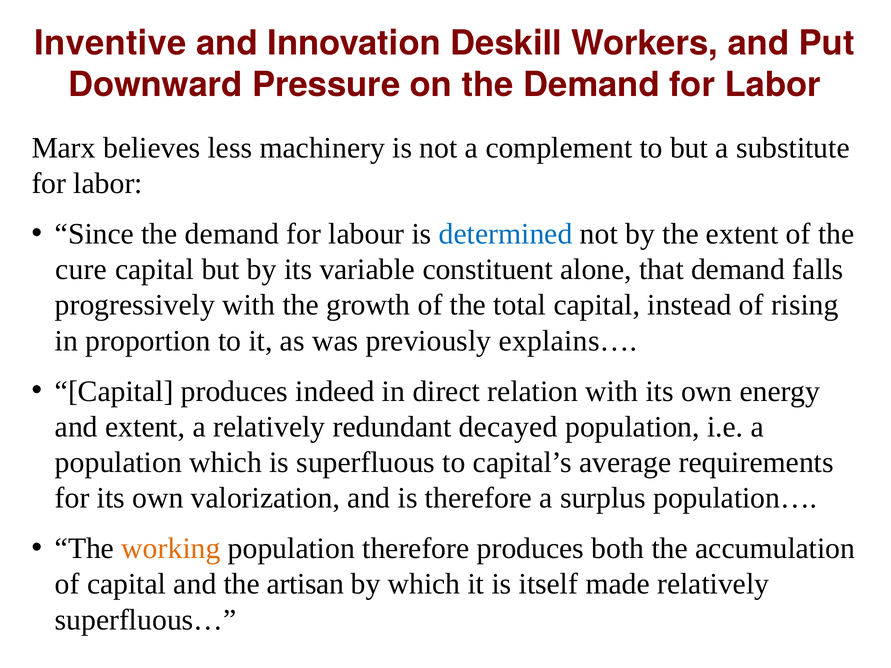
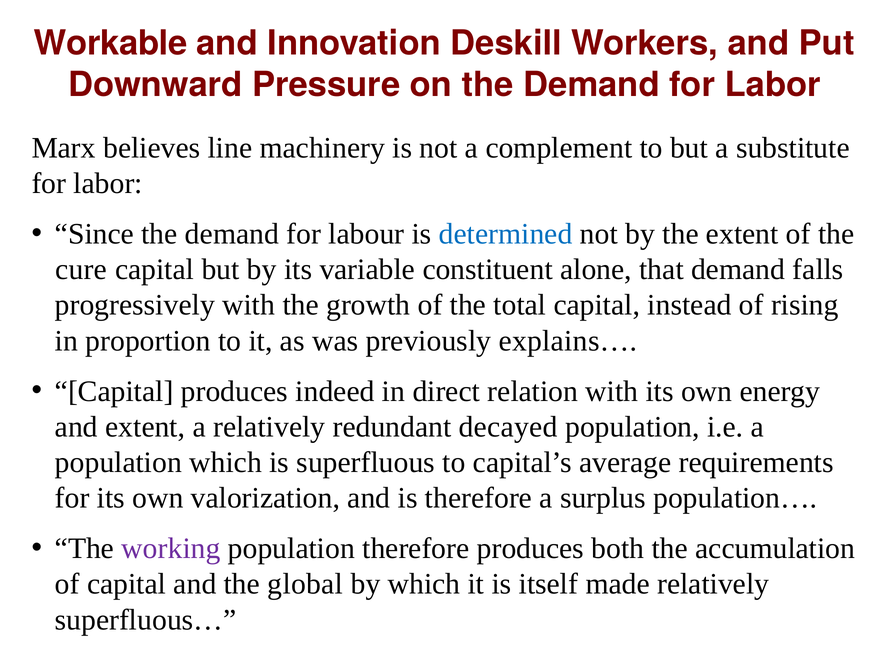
Inventive: Inventive -> Workable (111, 43)
less: less -> line (230, 148)
working colour: orange -> purple (171, 549)
artisan: artisan -> global (305, 584)
